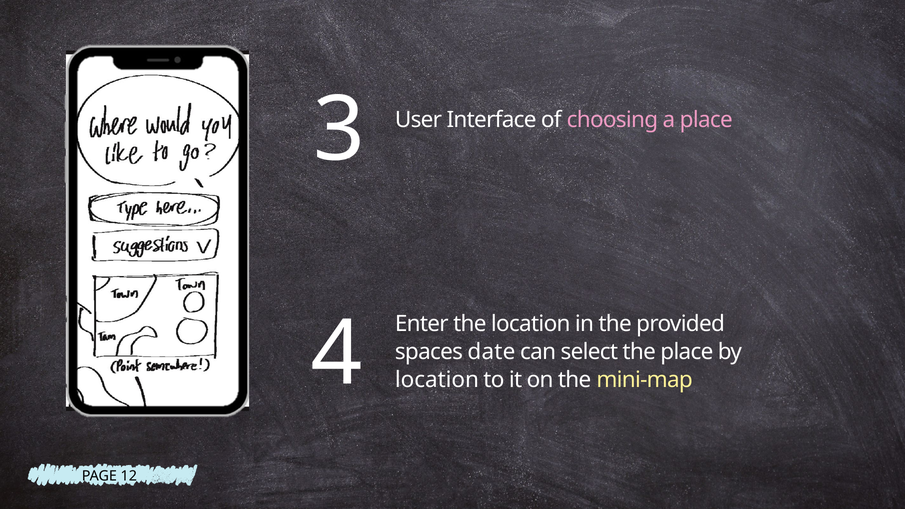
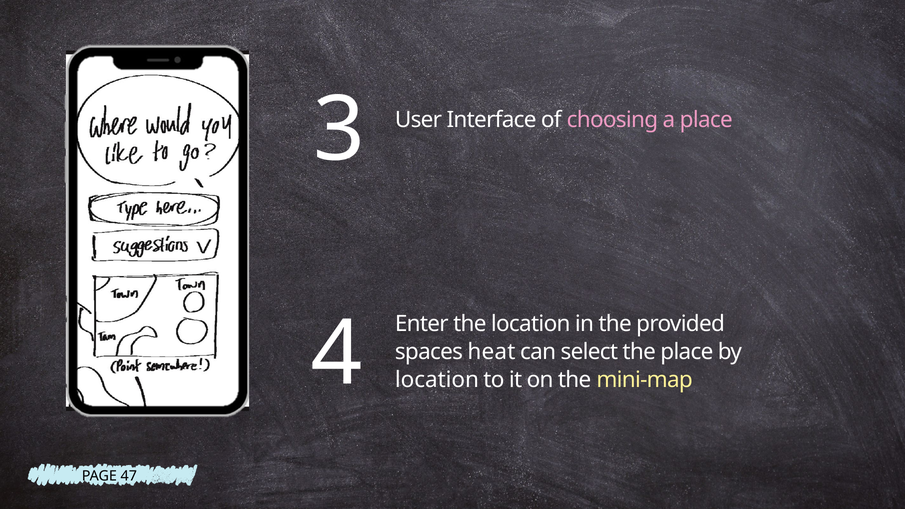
date: date -> heat (491, 352)
12: 12 -> 47 (129, 476)
